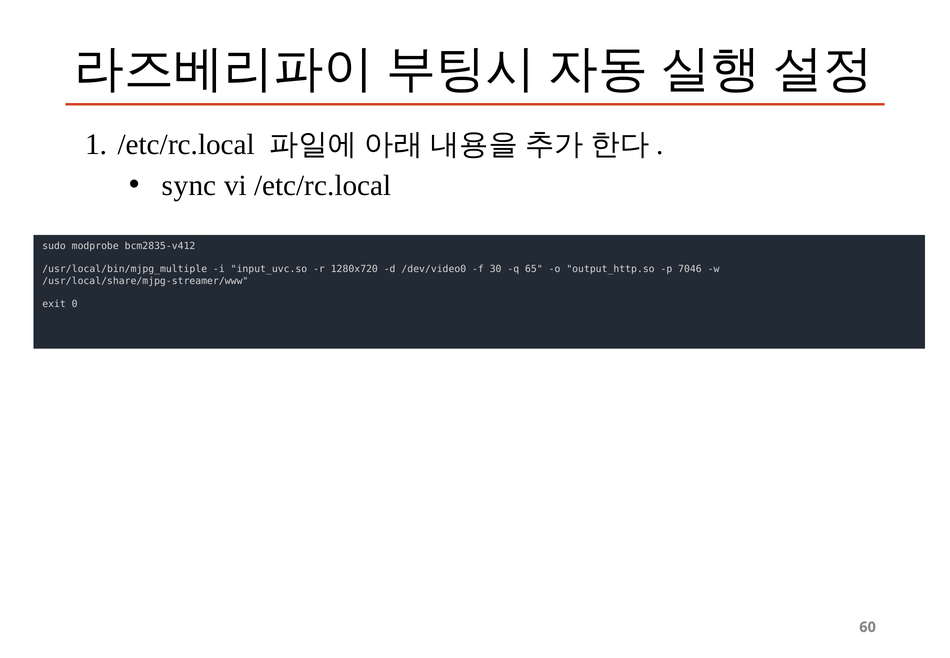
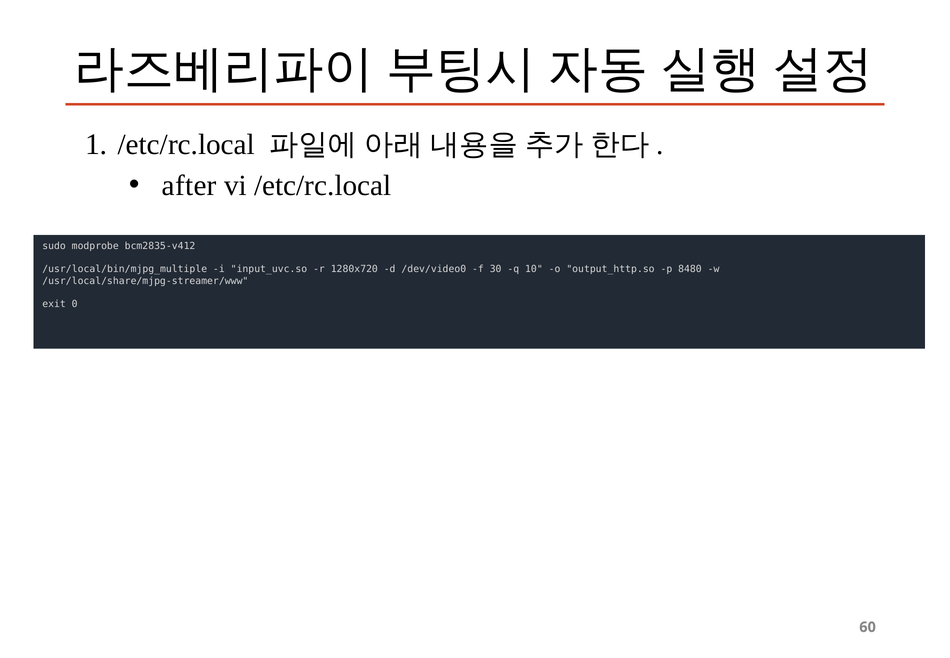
sync: sync -> after (189, 186)
65: 65 -> 10 (534, 269)
7046: 7046 -> 8480 (690, 269)
